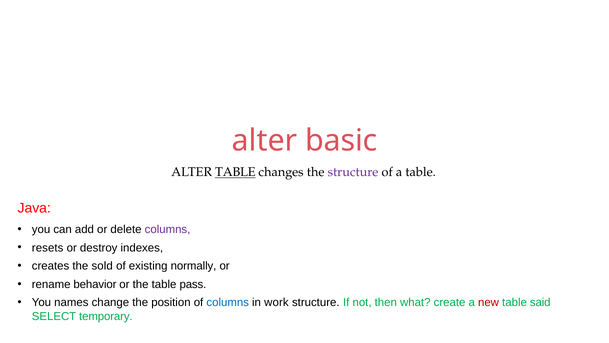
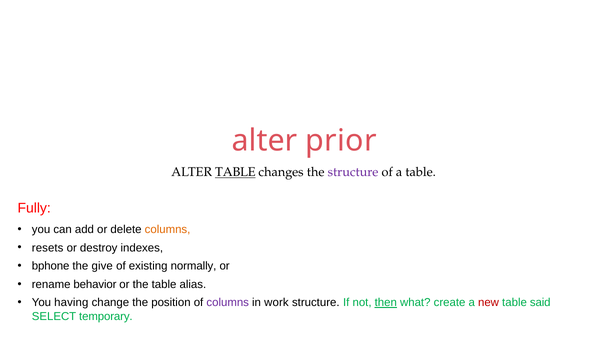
basic: basic -> prior (341, 141)
Java: Java -> Fully (34, 208)
columns colour: purple -> orange (168, 229)
creates: creates -> bphone (51, 266)
sold: sold -> give (102, 266)
pass: pass -> alias (193, 284)
names: names -> having (71, 302)
columns colour: blue -> purple (228, 302)
then underline: none -> present (386, 302)
